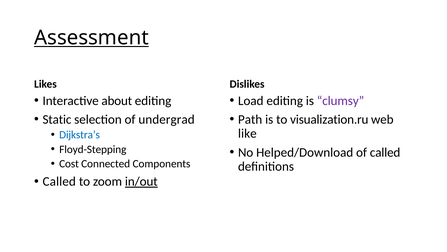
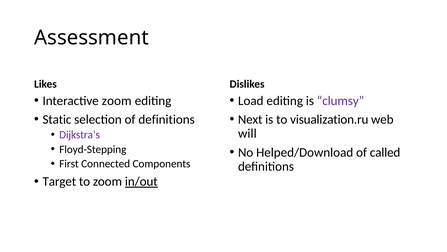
Assessment underline: present -> none (91, 38)
Interactive about: about -> zoom (117, 100)
of undergrad: undergrad -> definitions (167, 119)
Path: Path -> Next (250, 119)
like: like -> will (247, 133)
Dijkstra’s colour: blue -> purple (80, 135)
Cost: Cost -> First (69, 163)
Called: Called -> Target (59, 181)
